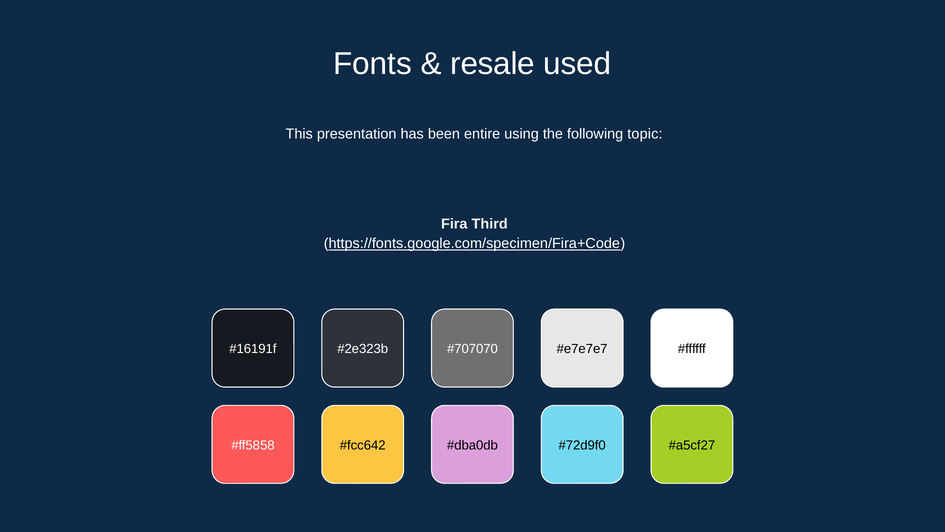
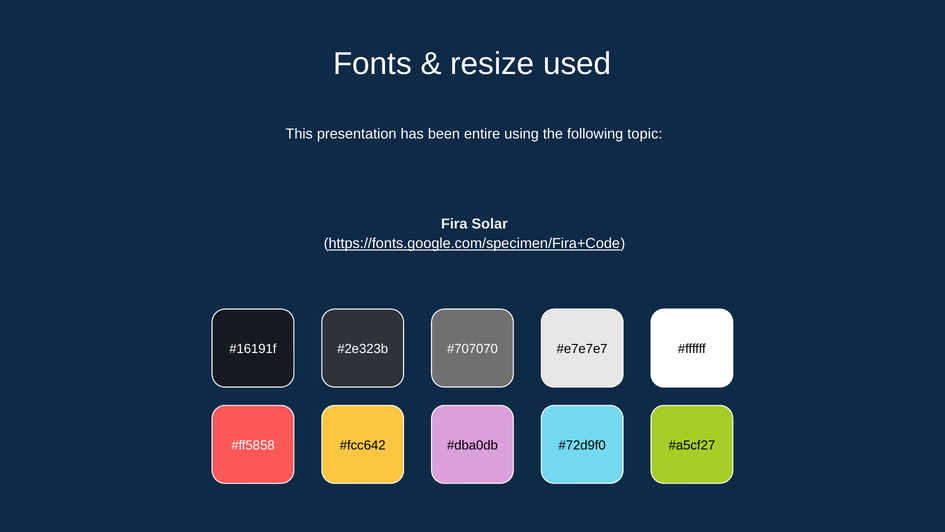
resale: resale -> resize (492, 64)
Third: Third -> Solar (490, 224)
